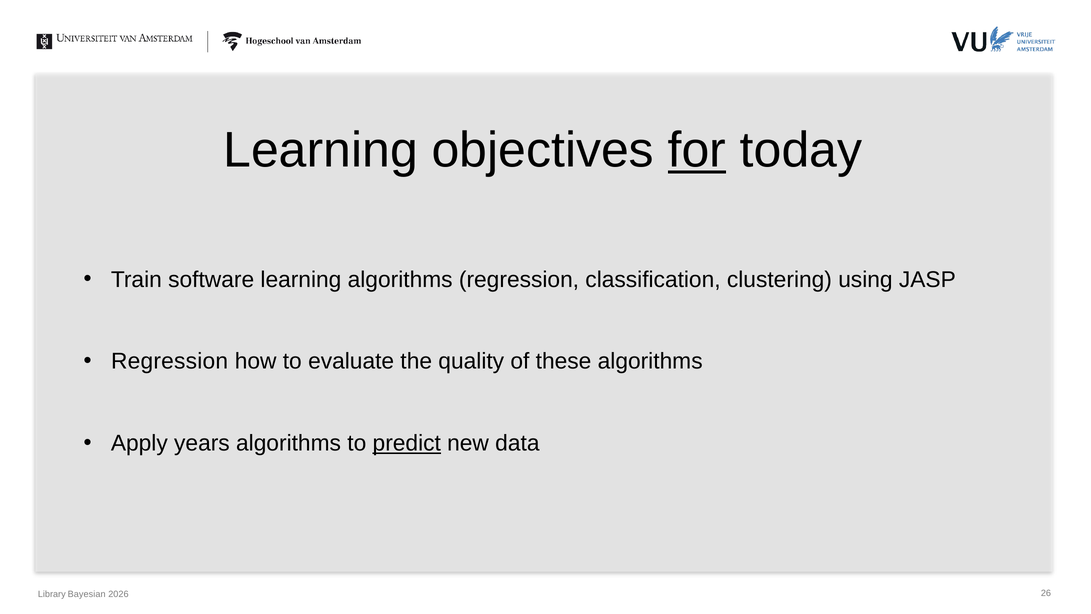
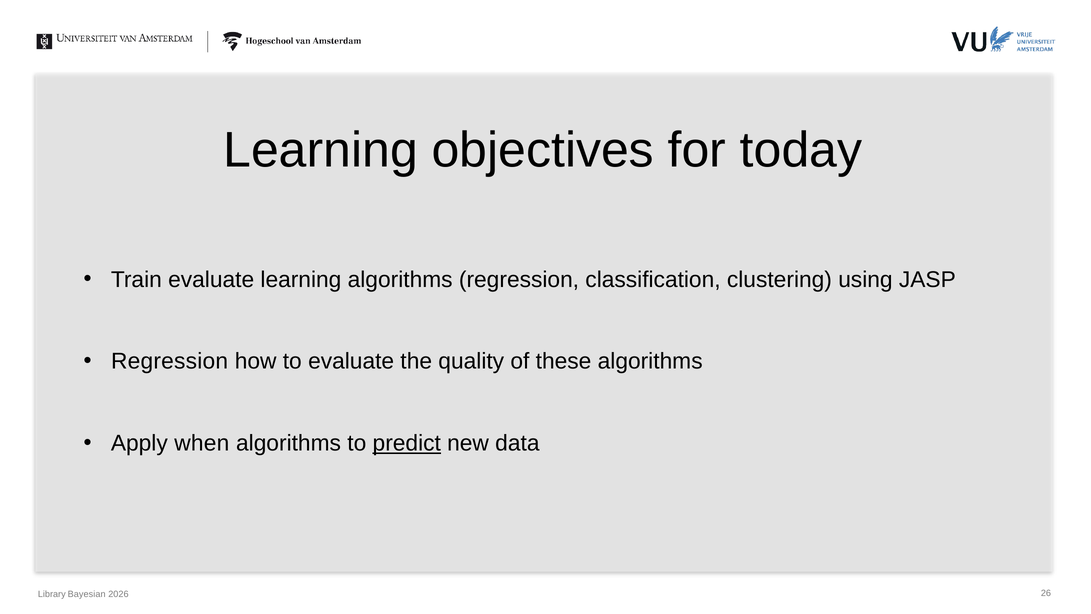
for underline: present -> none (697, 150)
Train software: software -> evaluate (211, 279)
years: years -> when (202, 443)
